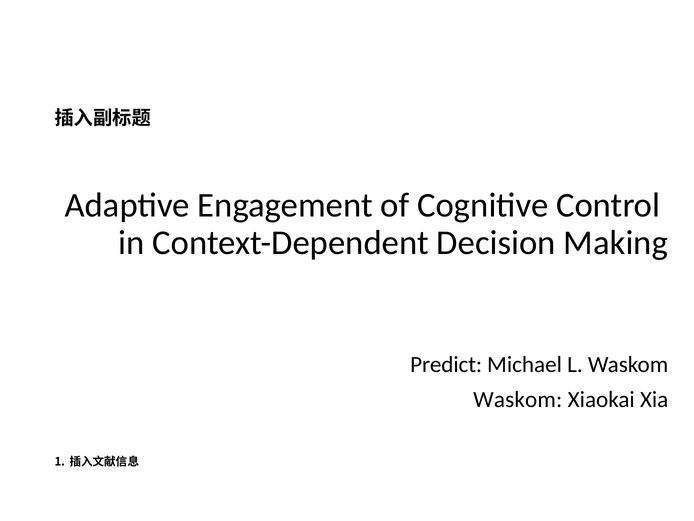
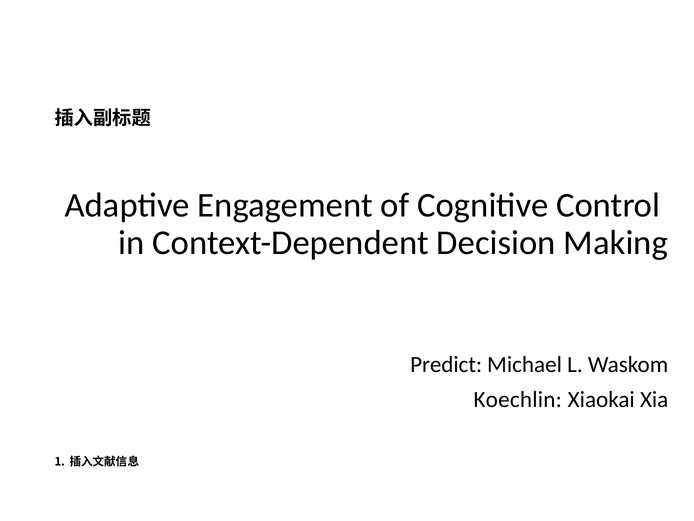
Waskom: Waskom -> Koechlin (518, 399)
